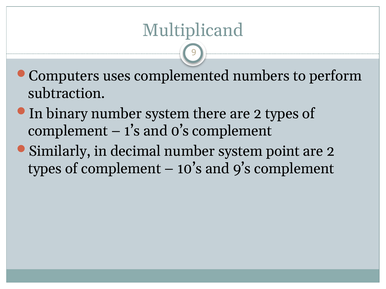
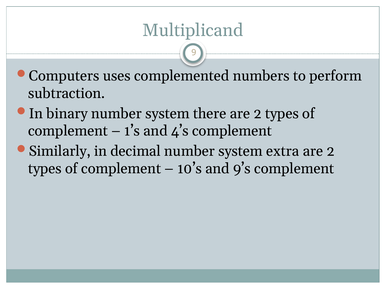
0’s: 0’s -> 4’s (180, 131)
point: point -> extra (283, 151)
